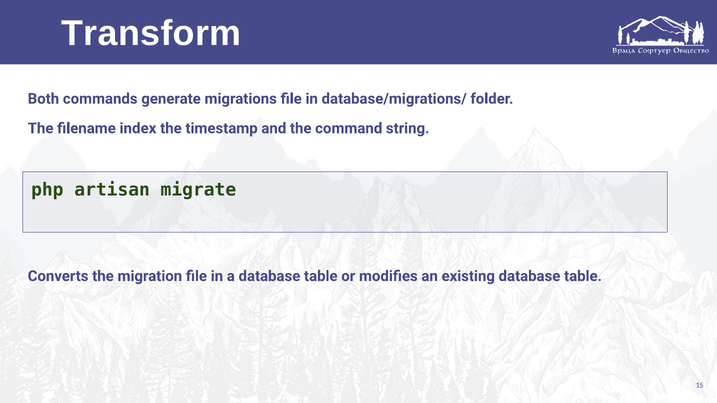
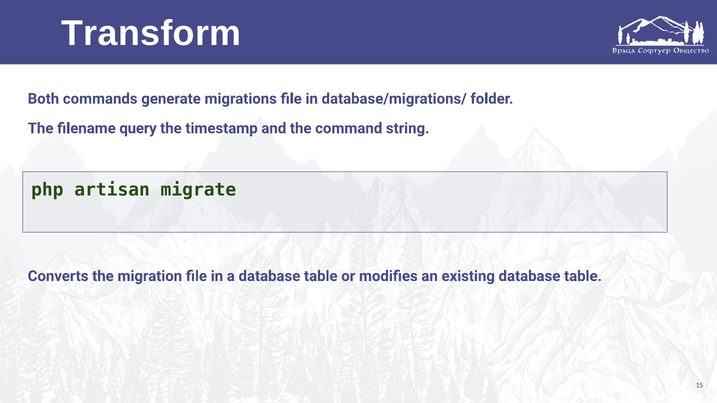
index: index -> query (138, 128)
